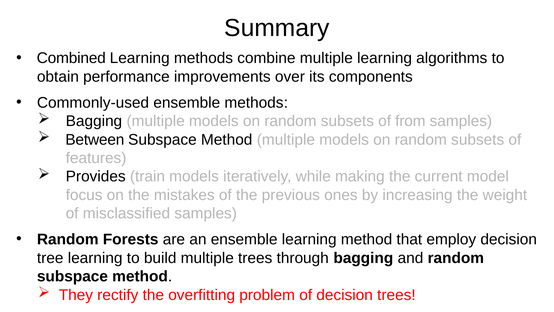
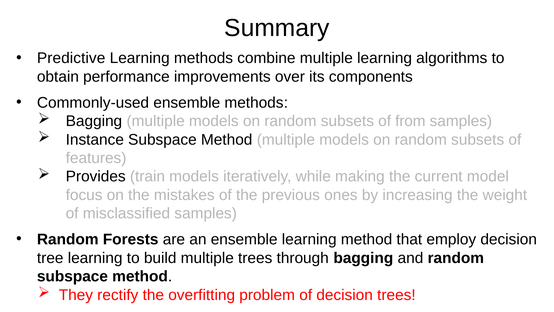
Combined: Combined -> Predictive (71, 58)
Between: Between -> Instance (95, 139)
